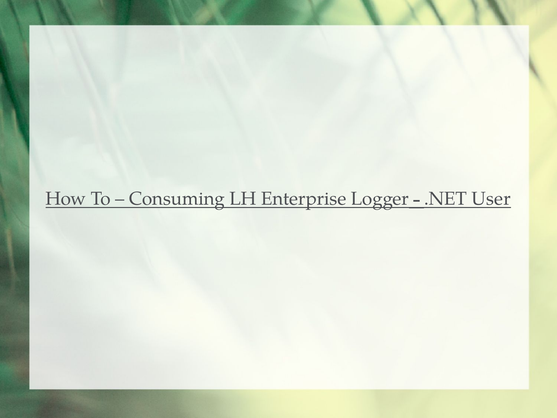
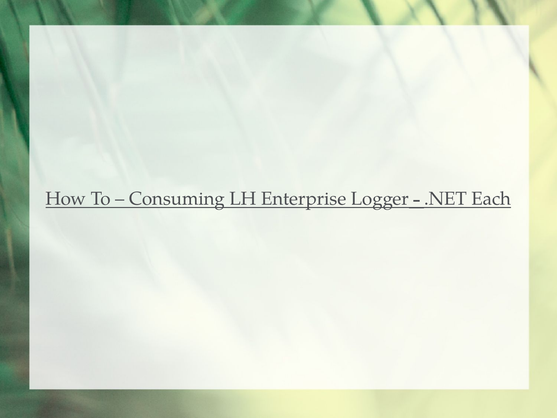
User: User -> Each (491, 199)
